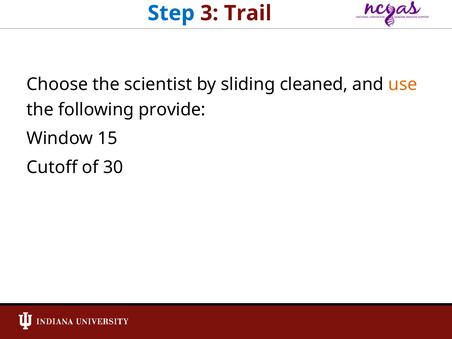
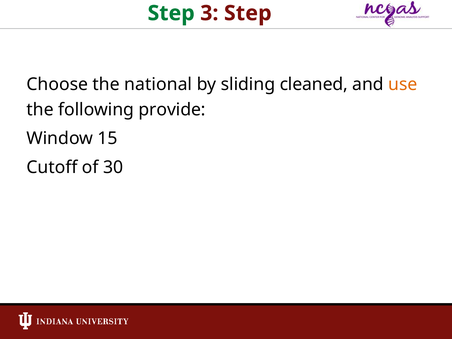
Step colour: blue -> green (171, 13)
3 Trail: Trail -> Step (248, 13)
scientist: scientist -> national (158, 84)
